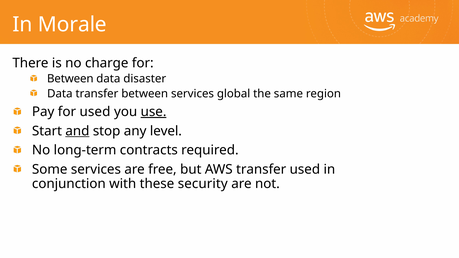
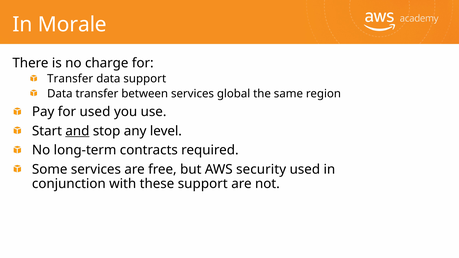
Between: Between -> Transfer (70, 79)
data disaster: disaster -> support (145, 79)
use underline: present -> none (154, 112)
AWS transfer: transfer -> security (261, 169)
these security: security -> support (203, 184)
